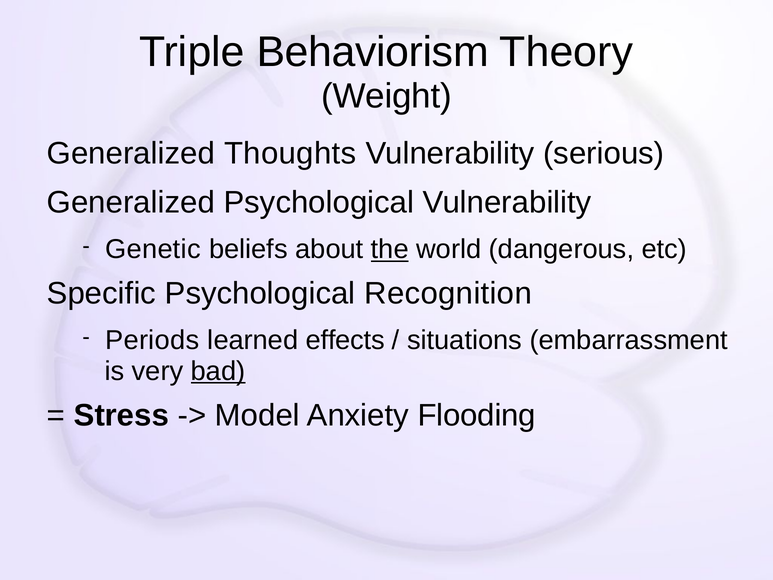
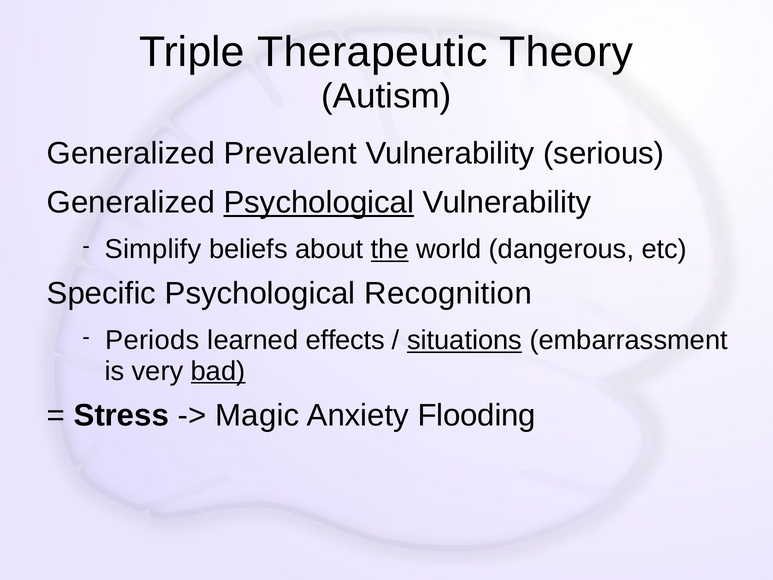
Behaviorism: Behaviorism -> Therapeutic (372, 52)
Weight: Weight -> Autism (386, 96)
Thoughts: Thoughts -> Prevalent (290, 154)
Psychological underline: none -> present (319, 203)
Genetic: Genetic -> Simplify (153, 250)
situations underline: none -> present (465, 340)
Model: Model -> Magic (257, 415)
